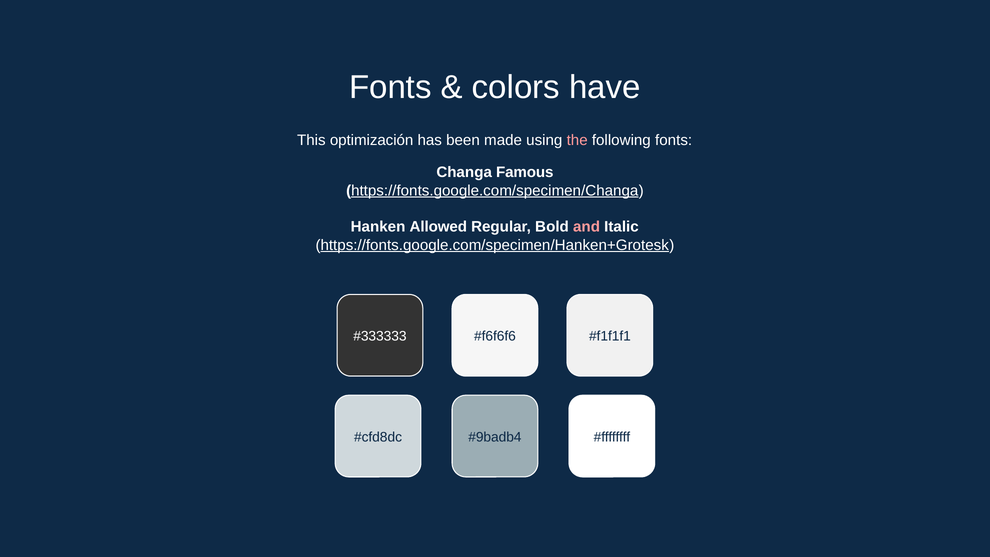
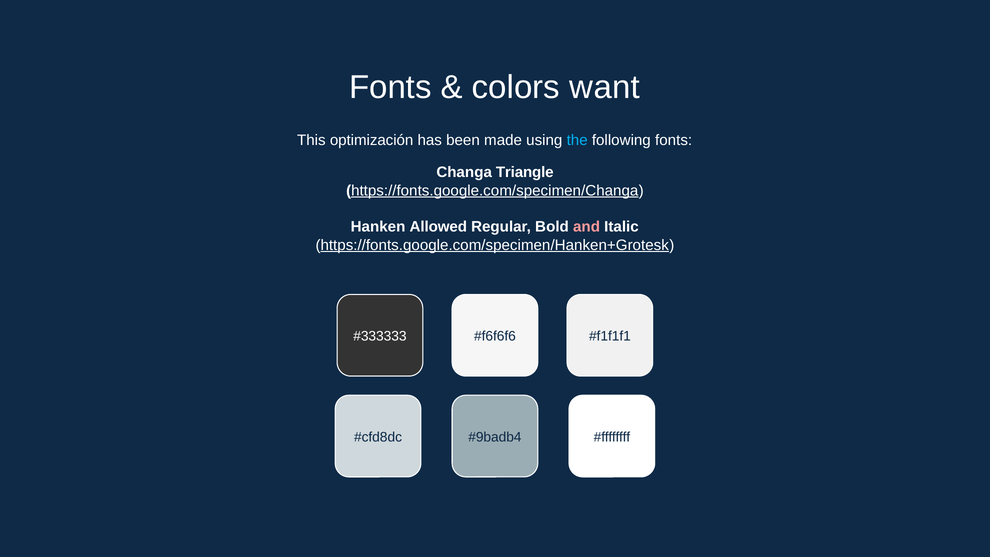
have: have -> want (605, 87)
the colour: pink -> light blue (577, 140)
Famous: Famous -> Triangle (525, 172)
